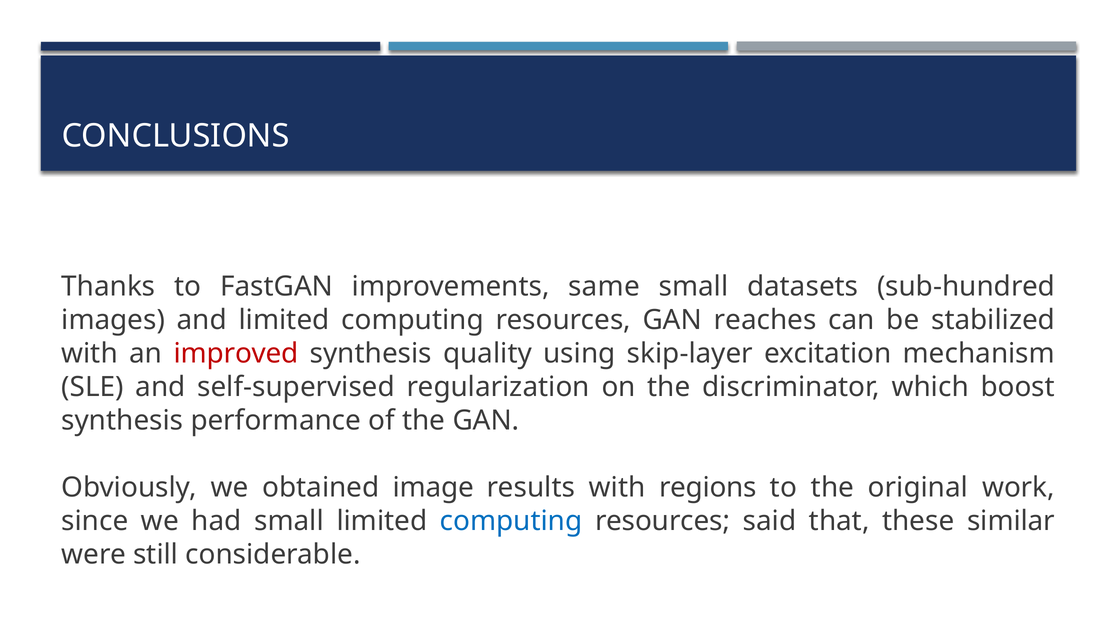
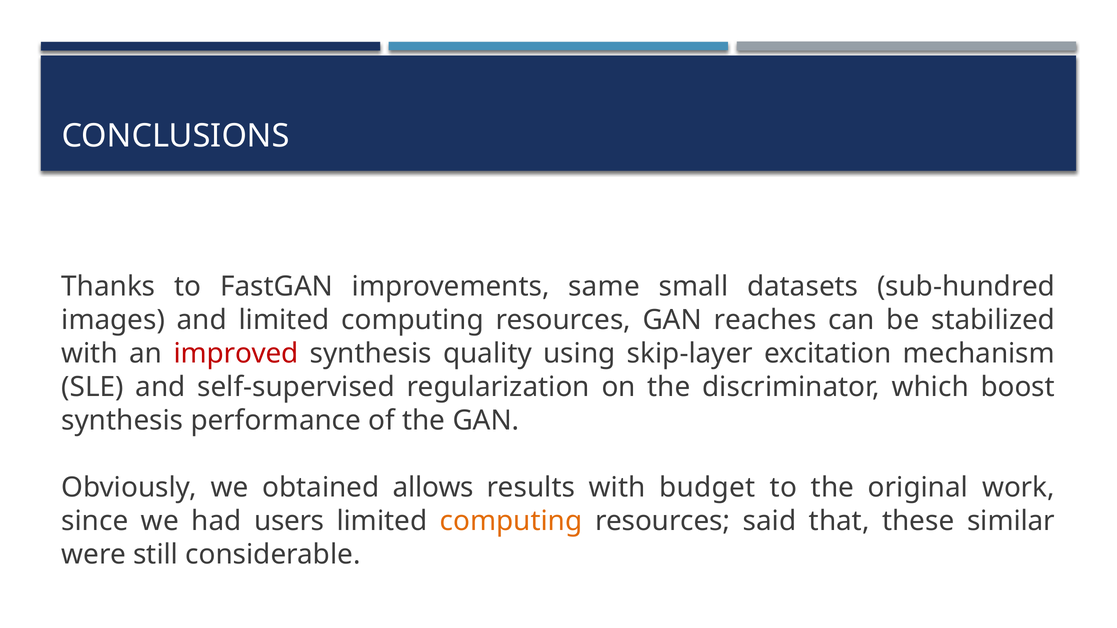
image: image -> allows (433, 488)
regions: regions -> budget (708, 488)
had small: small -> users (289, 521)
computing colour: blue -> orange (511, 521)
